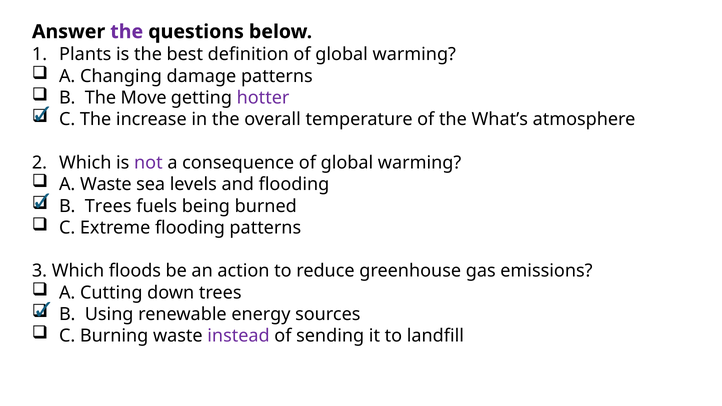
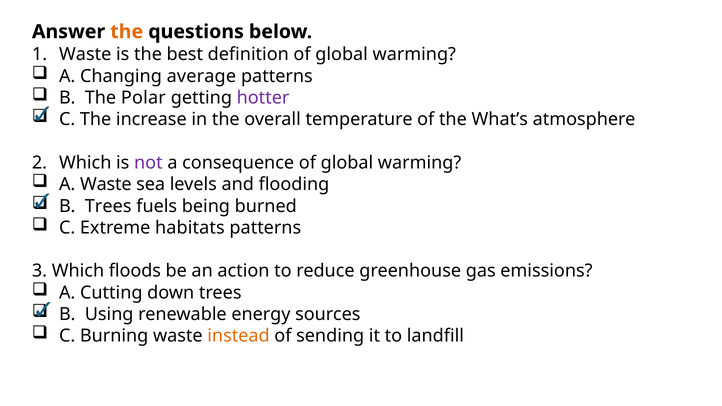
the colour: purple -> orange (127, 32)
Plants: Plants -> Waste (85, 55)
damage: damage -> average (201, 76)
Move: Move -> Polar (143, 98)
Extreme flooding: flooding -> habitats (190, 228)
instead colour: purple -> orange (239, 336)
